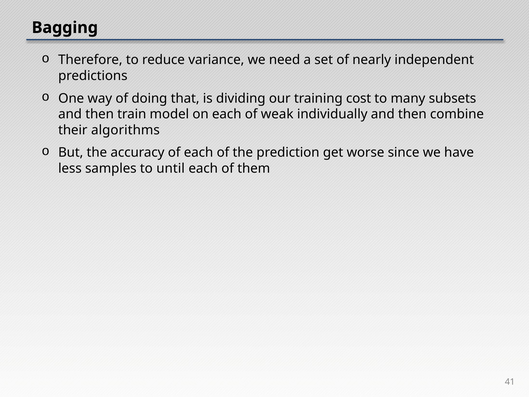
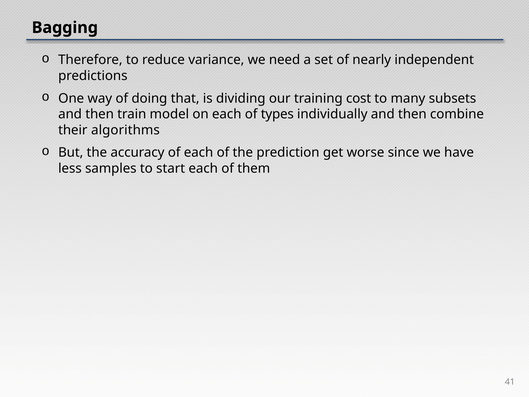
weak: weak -> types (277, 114)
until: until -> start (171, 168)
